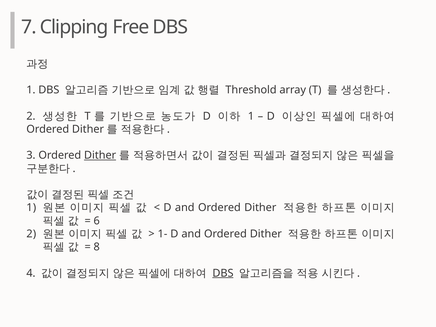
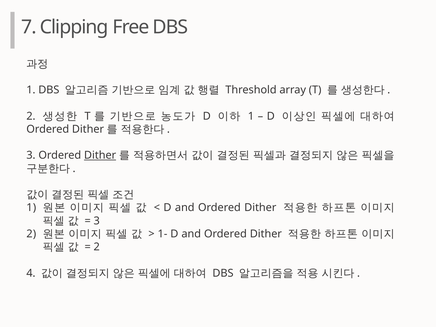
6: 6 -> 3 (97, 221)
8: 8 -> 2 (97, 247)
DBS underline: present -> none (223, 273)
